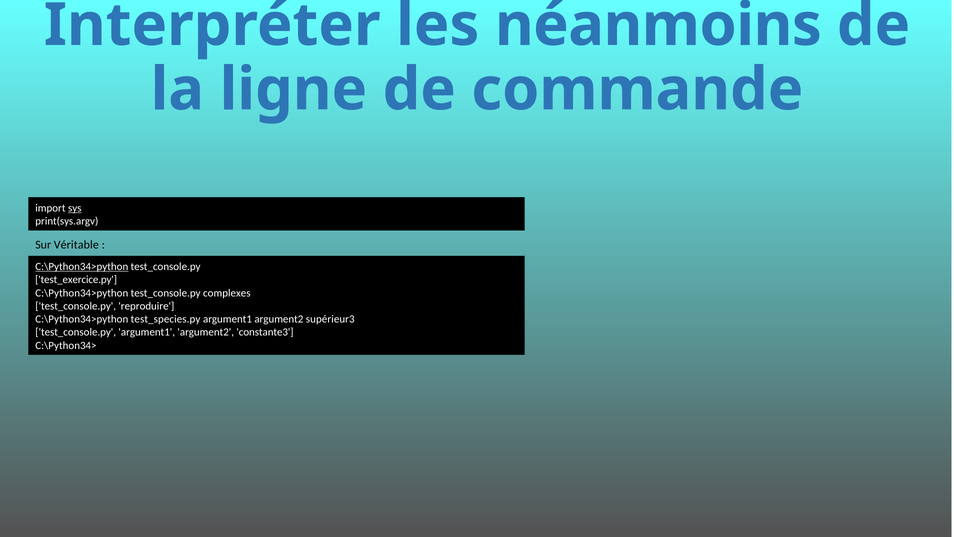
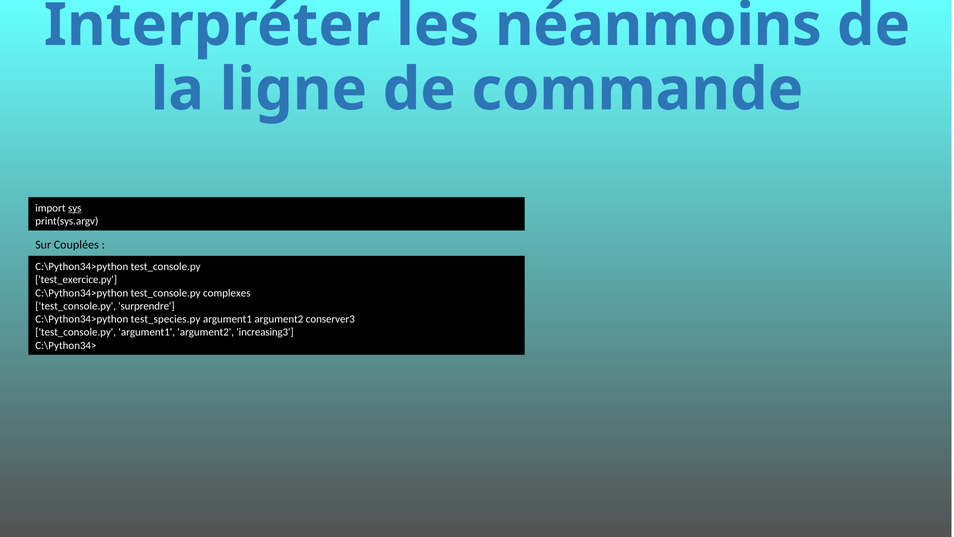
Véritable: Véritable -> Couplées (76, 244)
C:\Python34>python underline: present -> none (82, 266)
reproduire: reproduire -> surprendre (146, 306)
supérieur3: supérieur3 -> conserver3 (330, 319)
constante3: constante3 -> increasing3 (265, 332)
